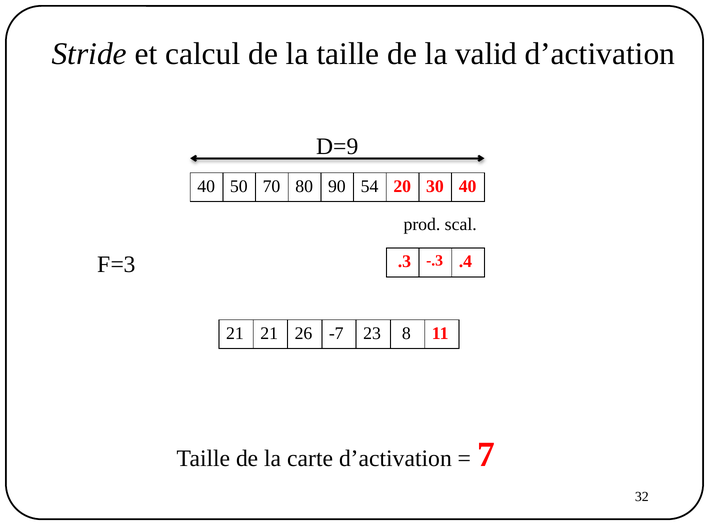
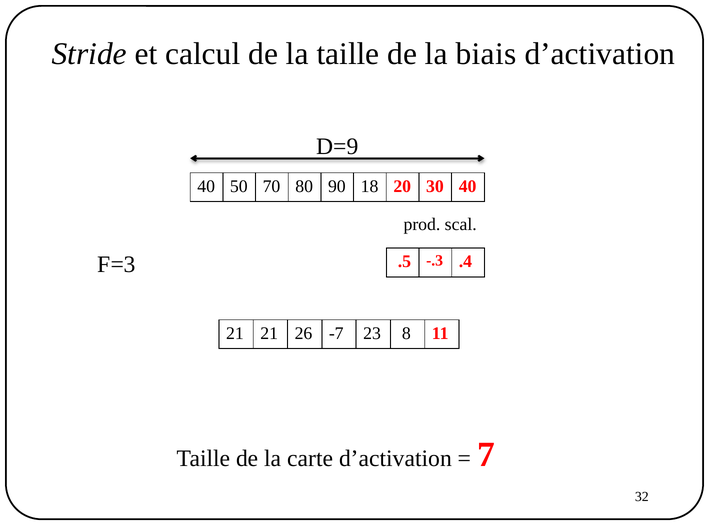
valid: valid -> biais (486, 54)
54: 54 -> 18 (370, 186)
.3: .3 -> .5 (404, 262)
